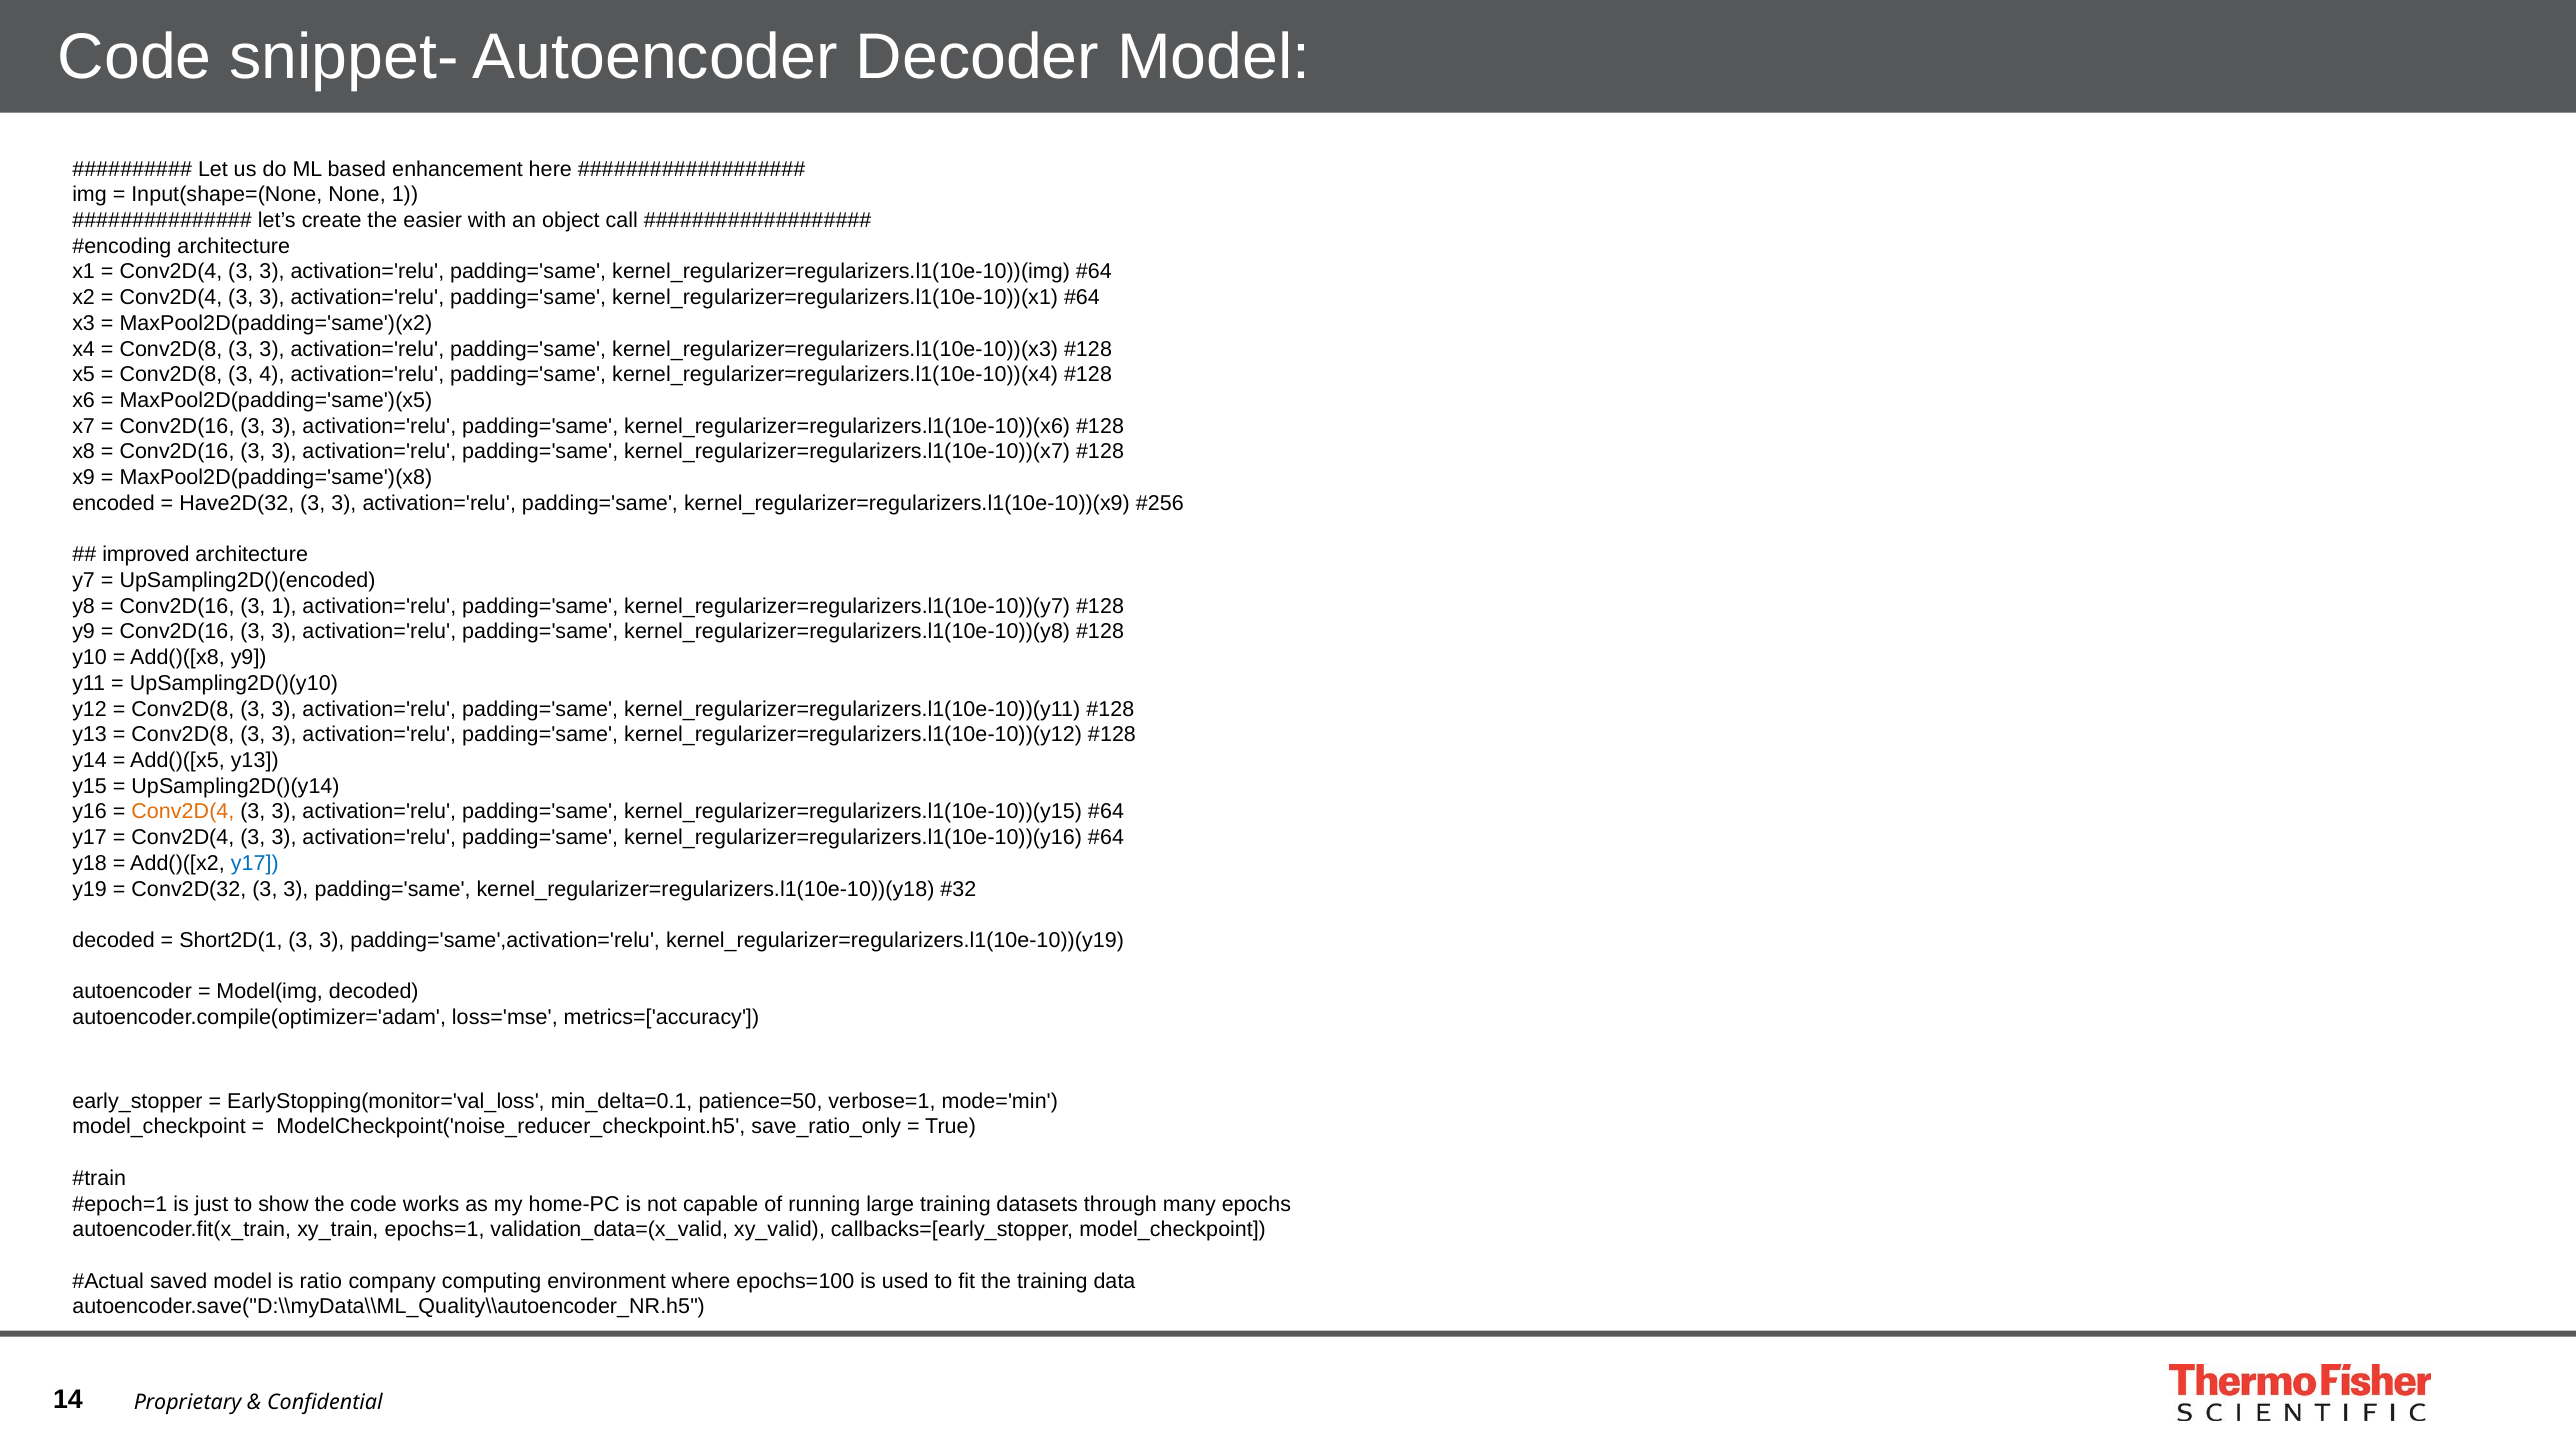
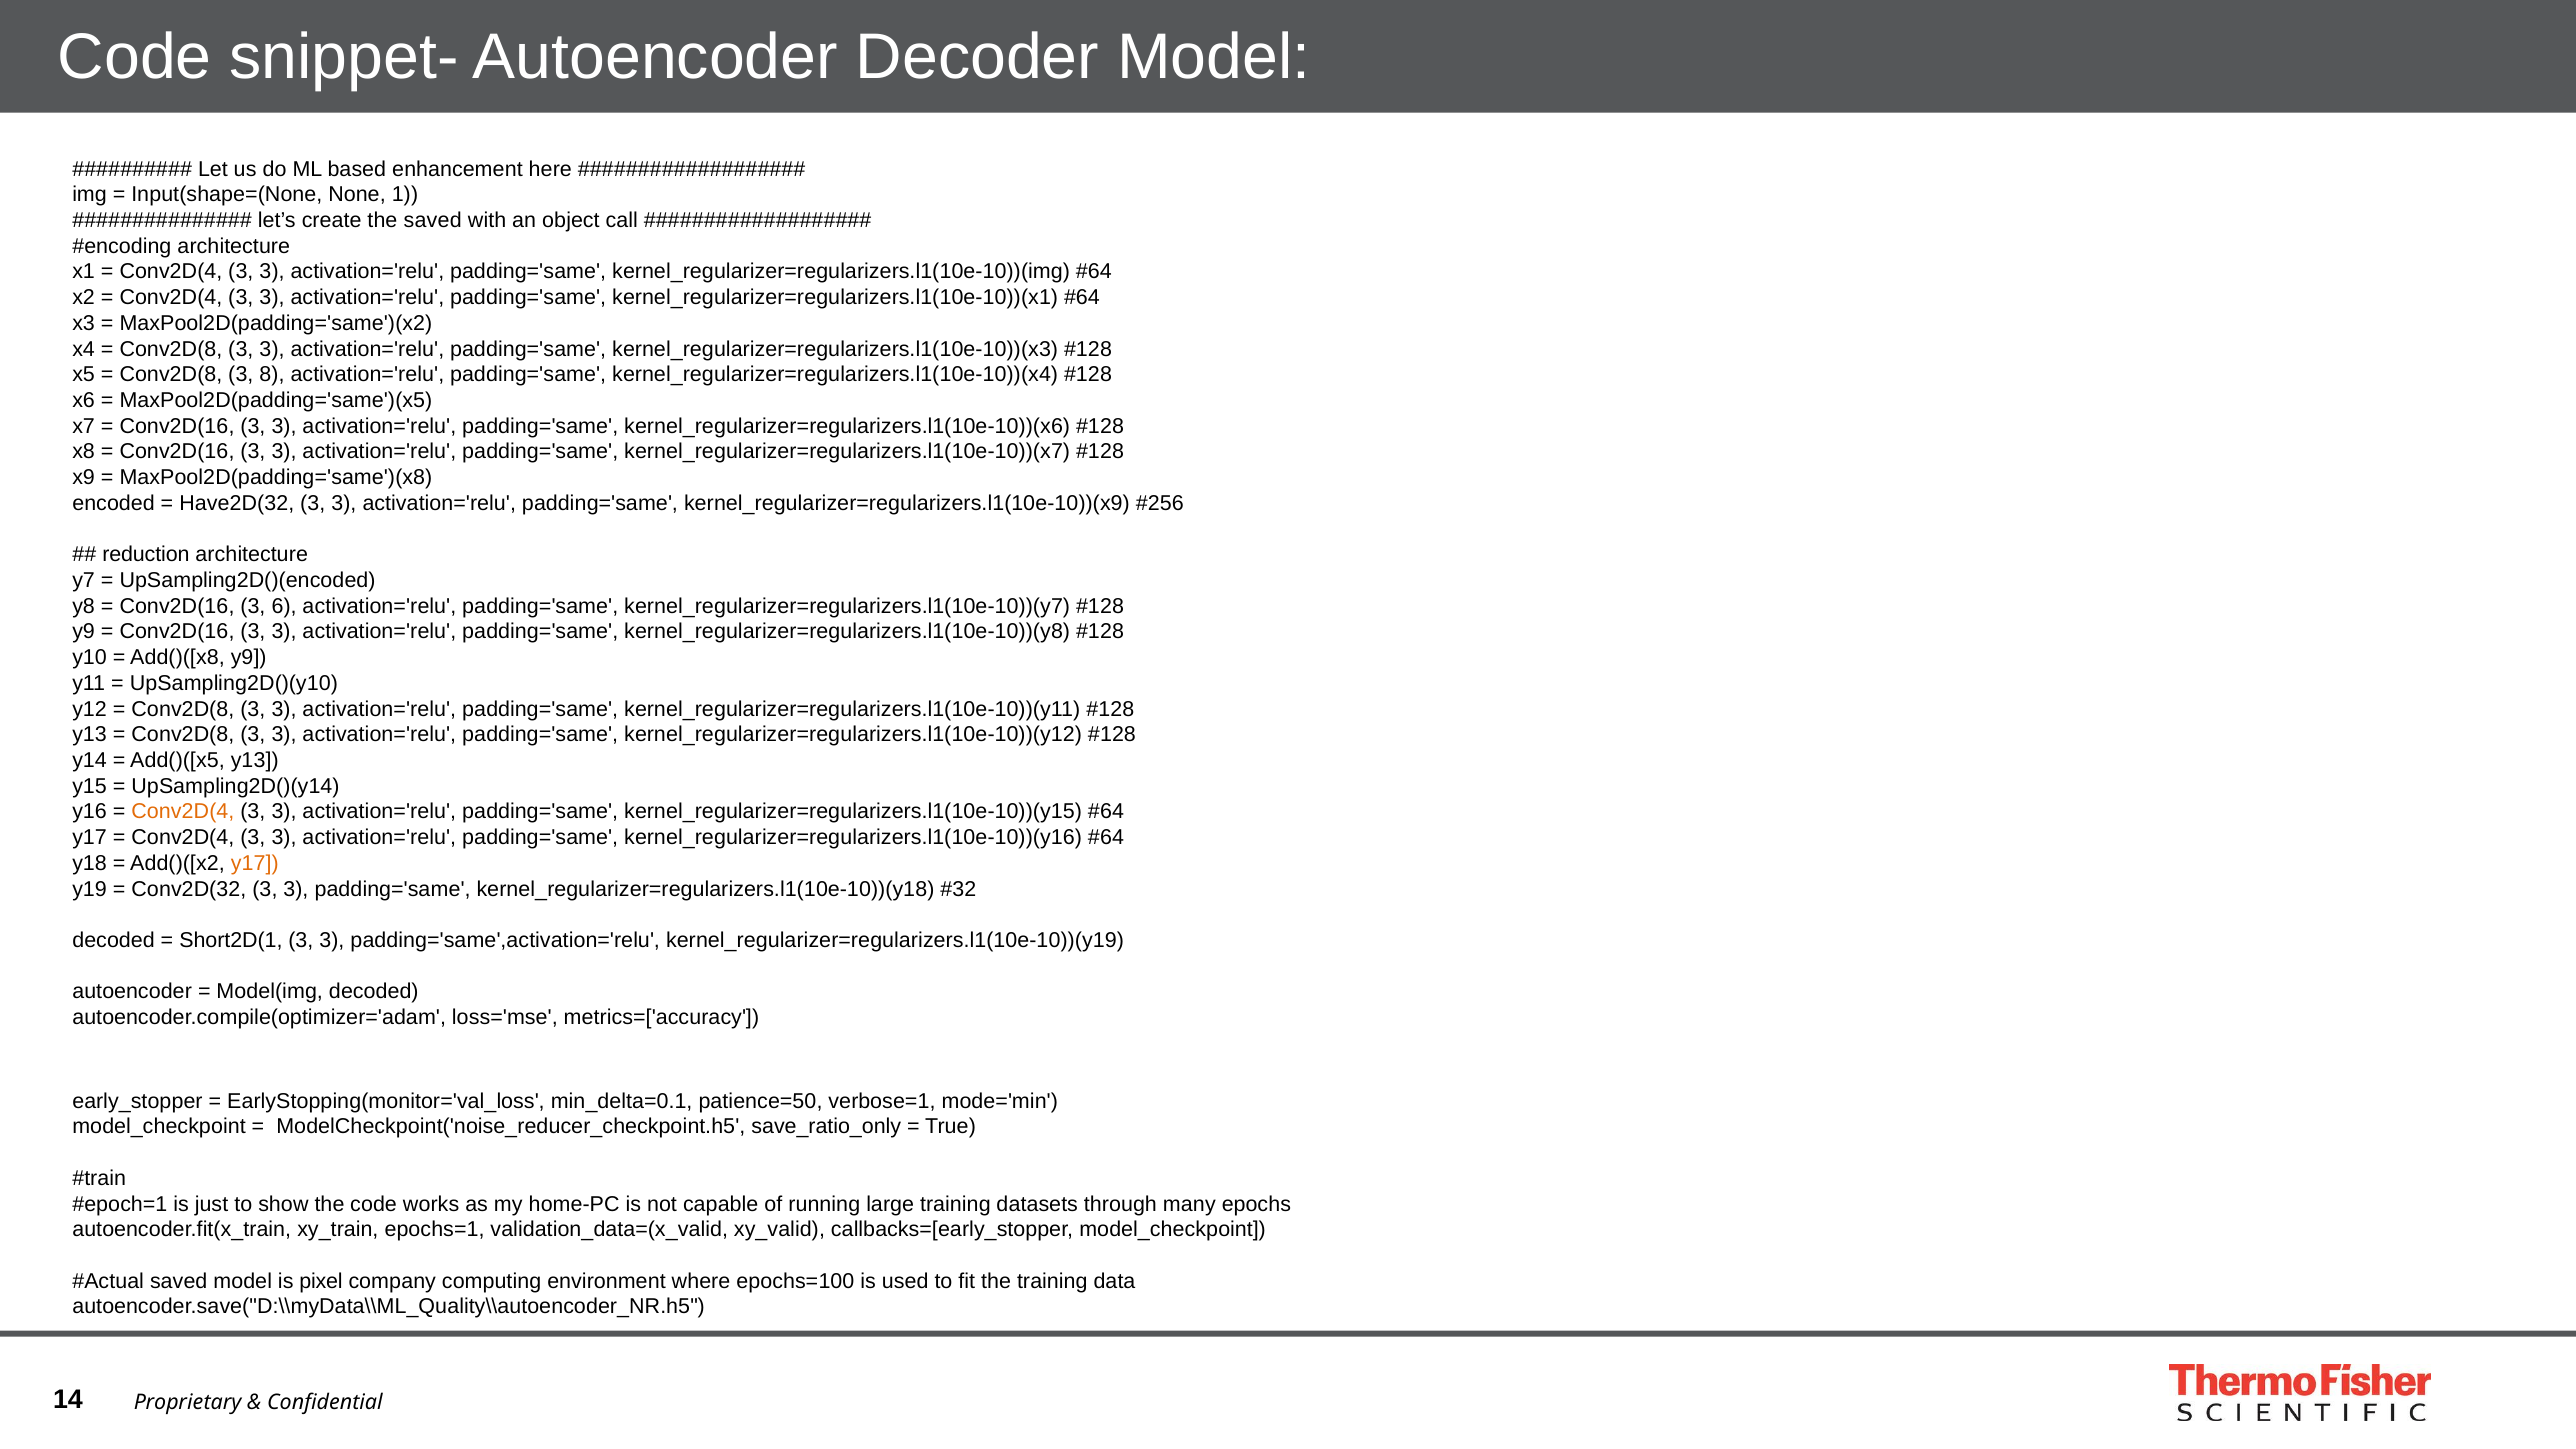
the easier: easier -> saved (433, 221)
4: 4 -> 8 (272, 375)
improved: improved -> reduction (146, 555)
3 1: 1 -> 6 (284, 606)
y17 colour: blue -> orange (255, 863)
ratio: ratio -> pixel (321, 1281)
